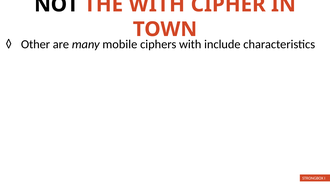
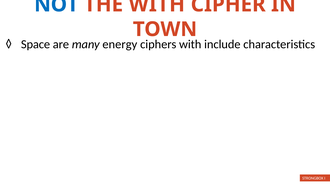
NOT colour: black -> blue (56, 5)
Other: Other -> Space (36, 45)
mobile: mobile -> energy (120, 45)
